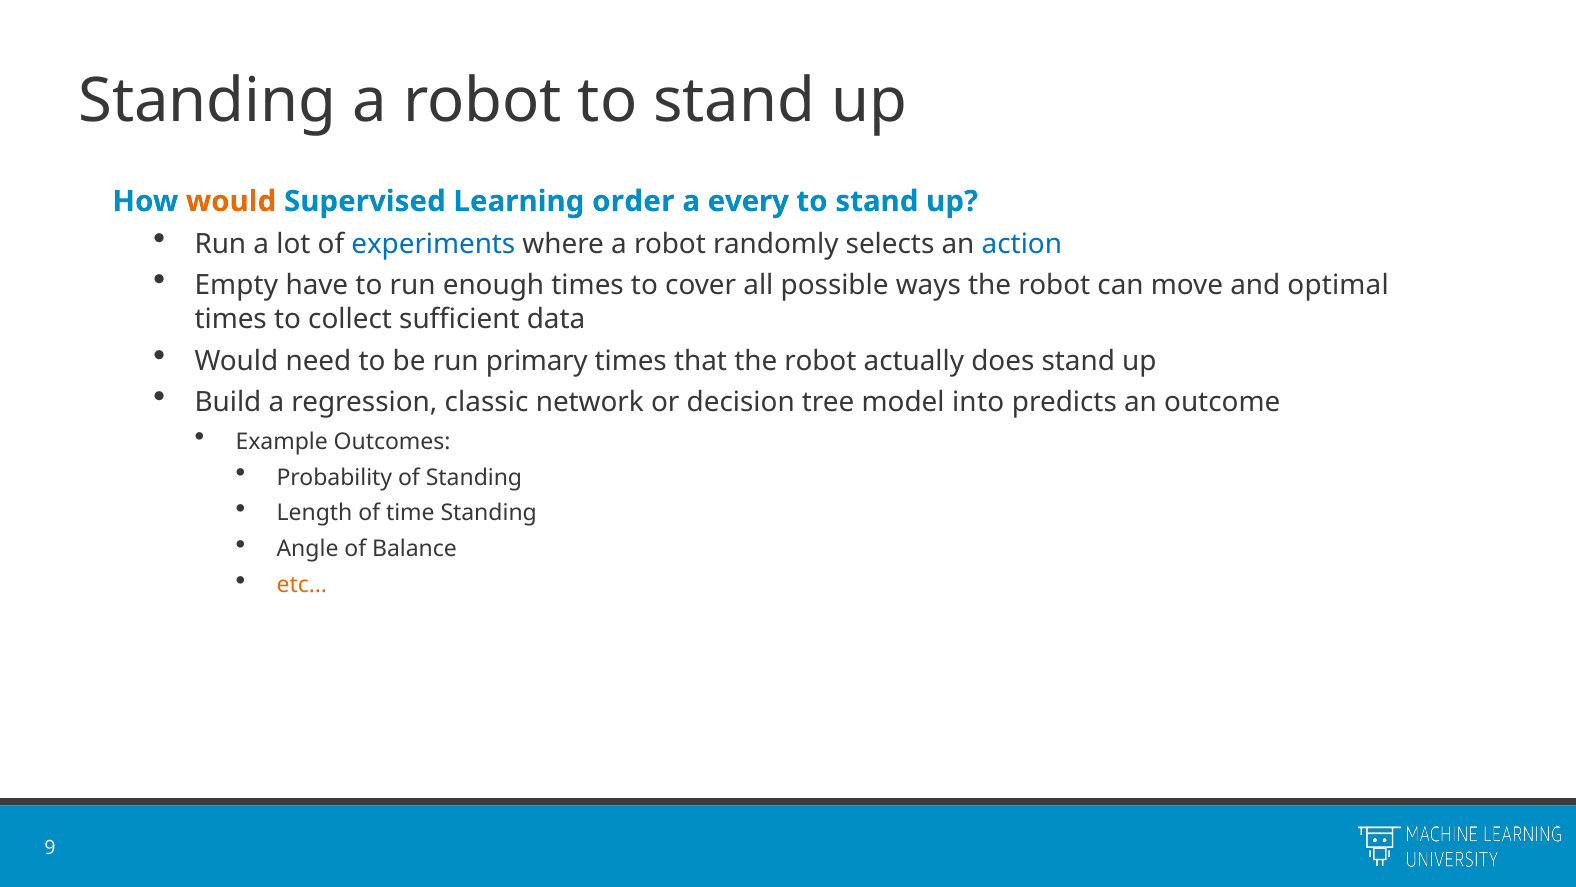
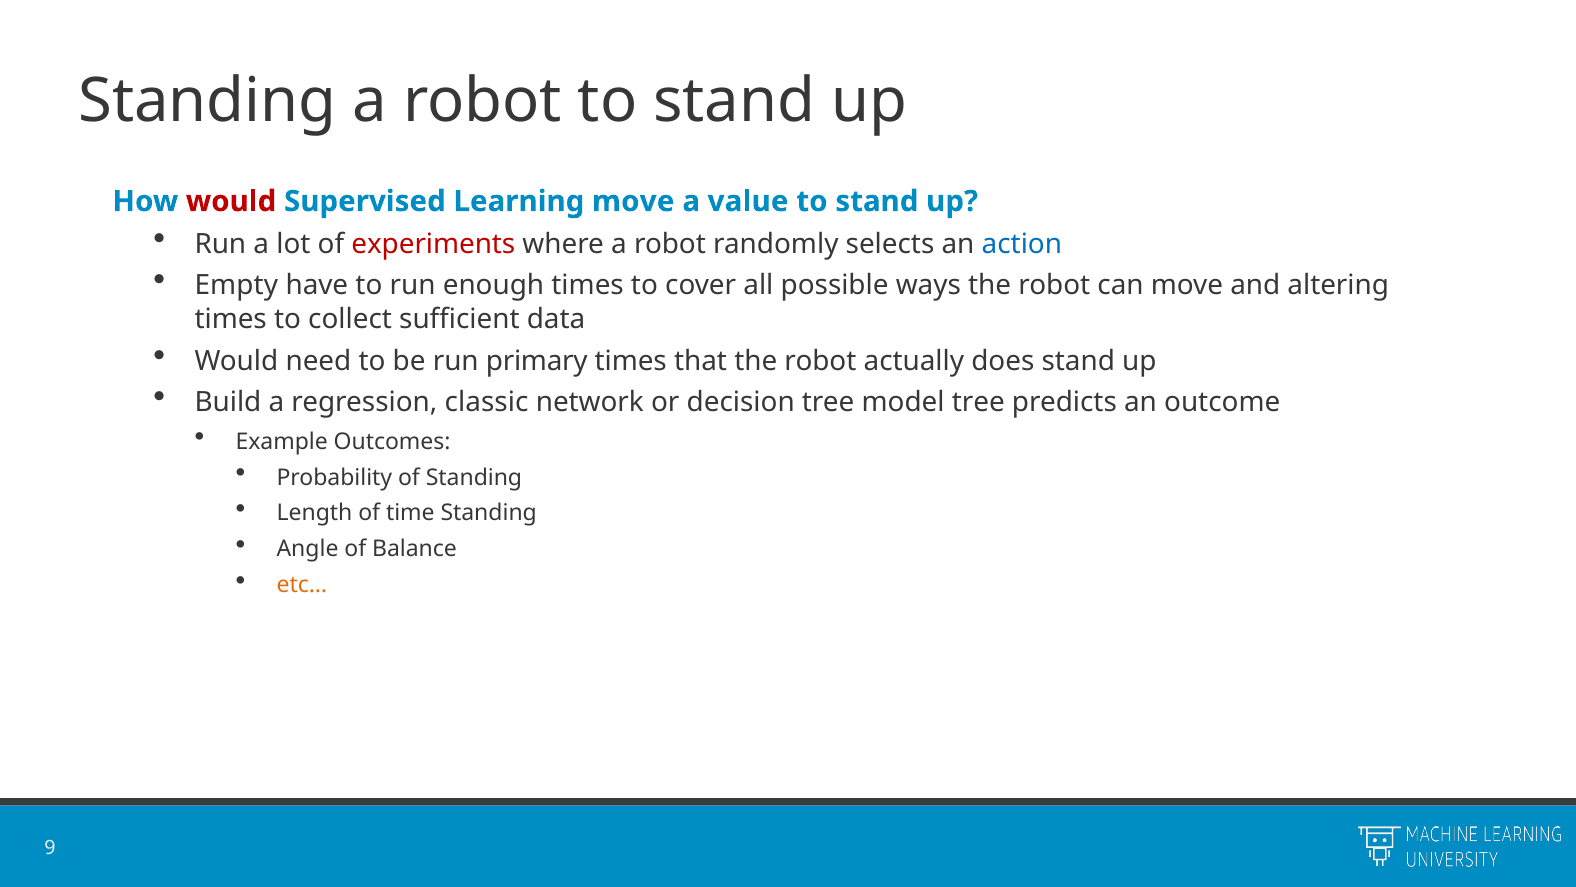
would colour: orange -> red (231, 201)
Learning order: order -> move (633, 201)
every: every -> value (748, 201)
experiments colour: blue -> red (433, 244)
optimal: optimal -> altering (1338, 286)
model into: into -> tree (978, 402)
